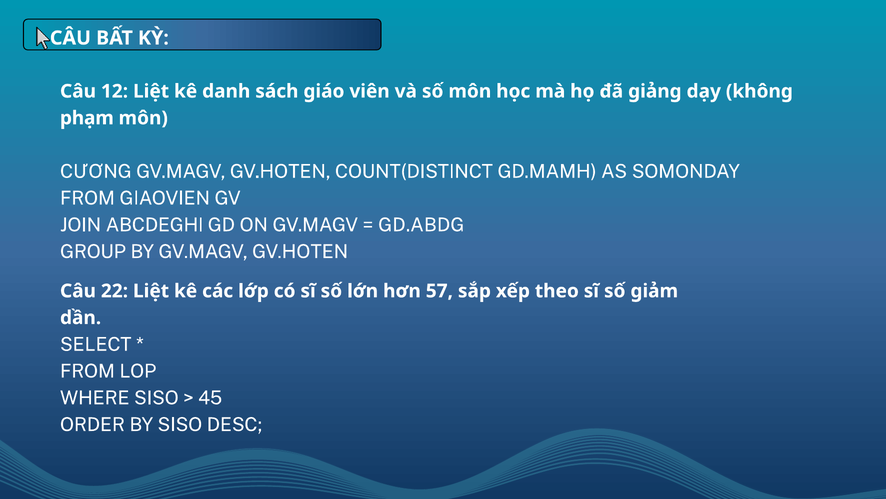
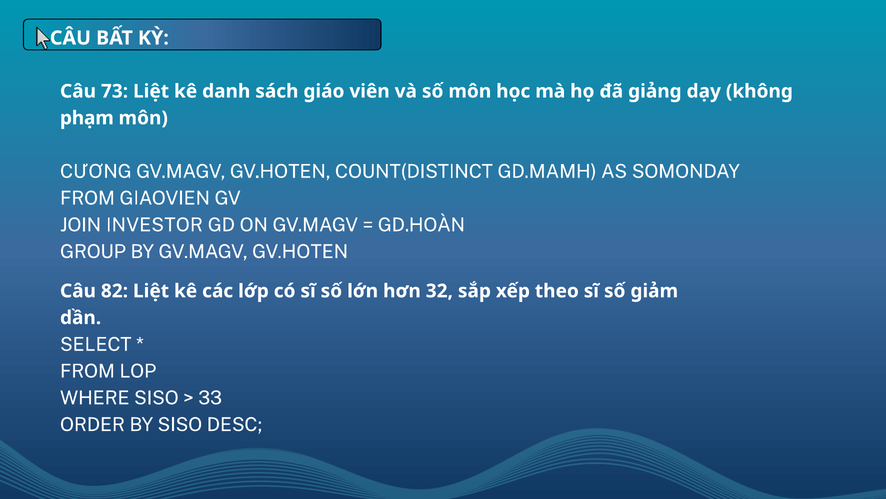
12: 12 -> 73 (114, 91)
ABCDEGHI: ABCDEGHI -> INVESTOR (154, 225)
GD.ABDG: GD.ABDG -> GD.HOÀN (421, 225)
22: 22 -> 82 (114, 291)
57: 57 -> 32 (439, 291)
45: 45 -> 33 (210, 397)
